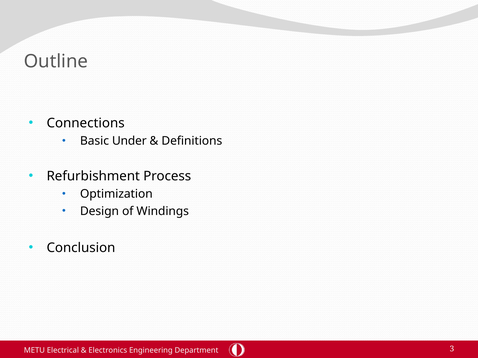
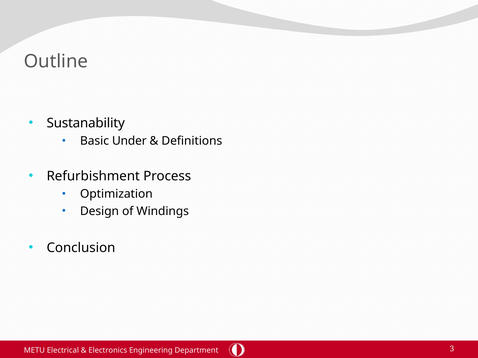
Connections: Connections -> Sustanability (86, 123)
